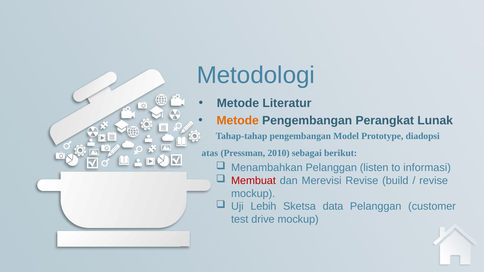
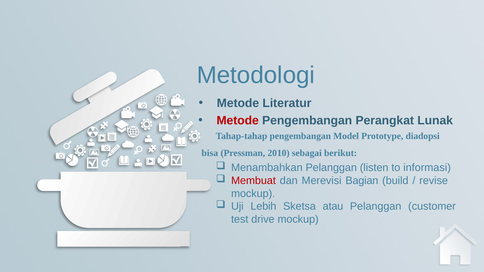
Metode colour: orange -> red (238, 121)
atas: atas -> bisa (210, 153)
Merevisi Revise: Revise -> Bagian (362, 181)
data: data -> atau (333, 207)
